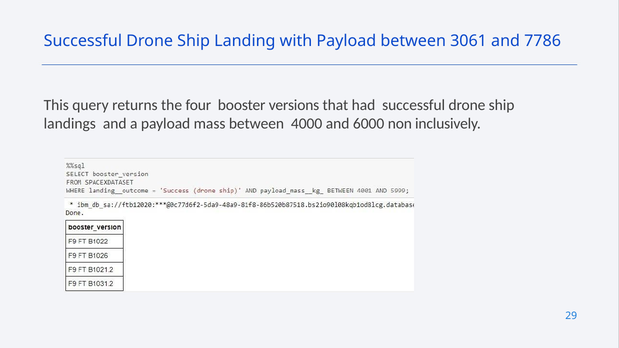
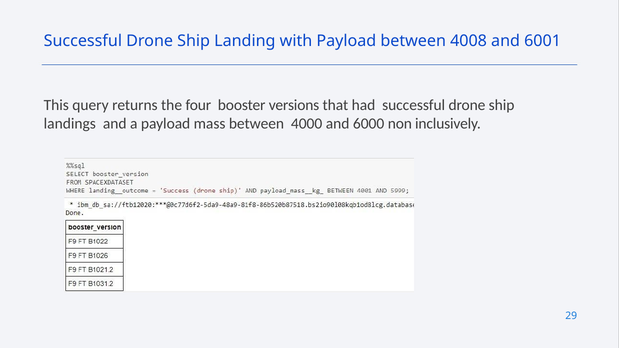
3061: 3061 -> 4008 (469, 41)
7786: 7786 -> 6001 (543, 41)
